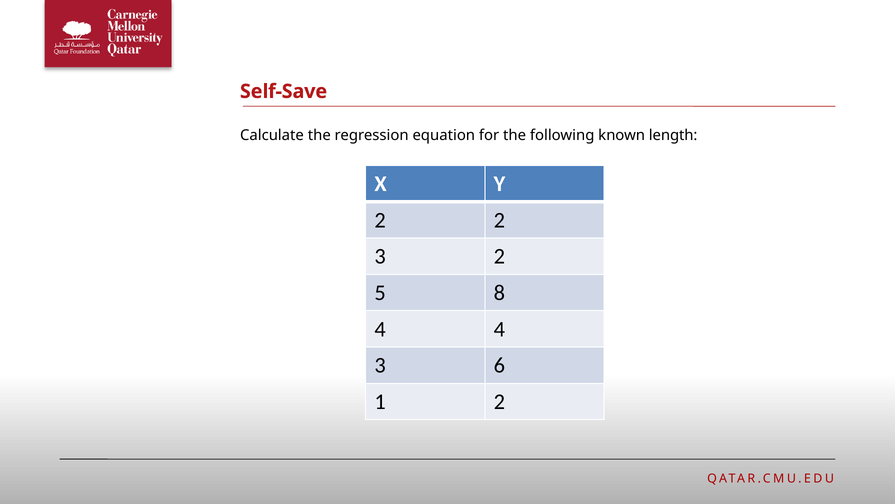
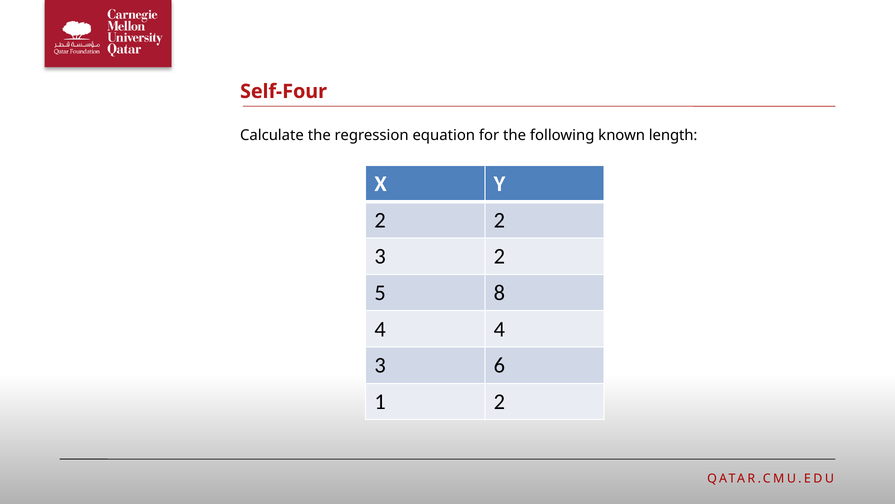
Self-Save: Self-Save -> Self-Four (283, 91)
